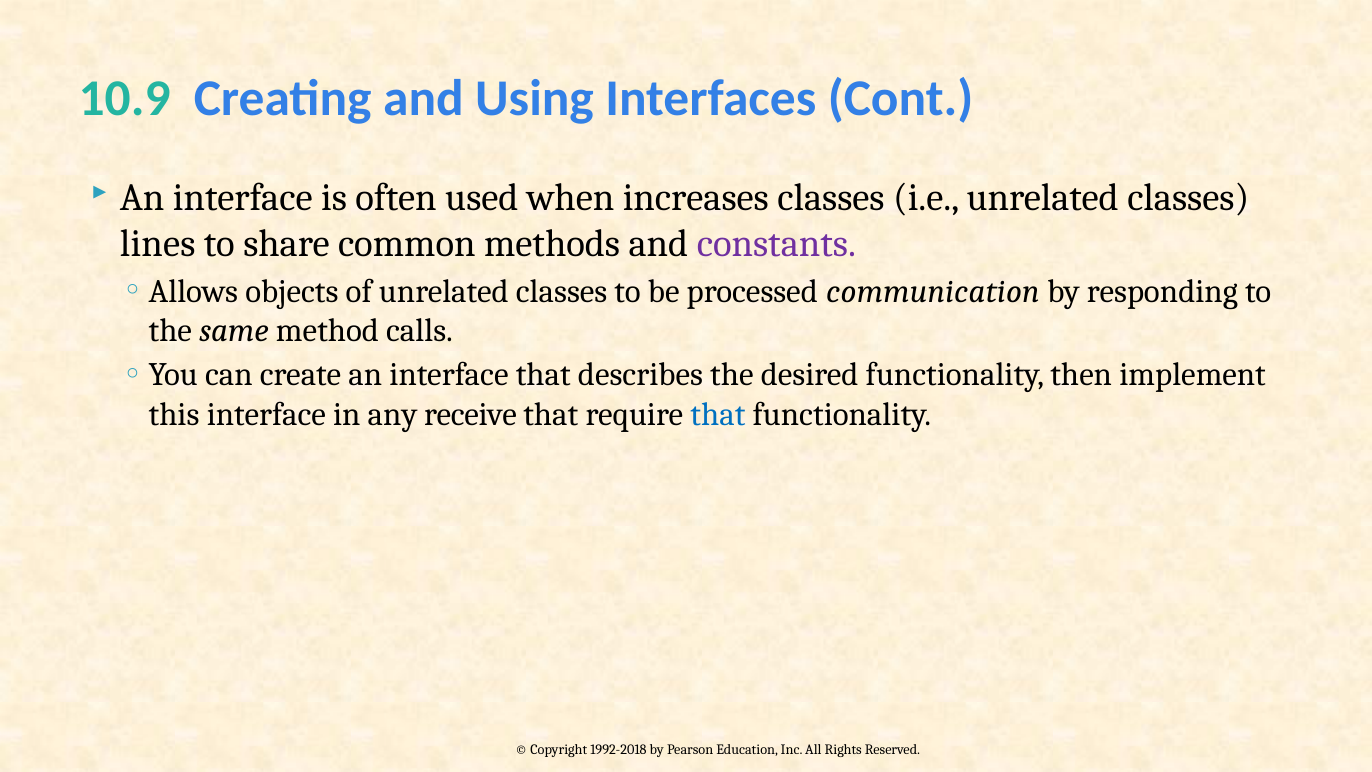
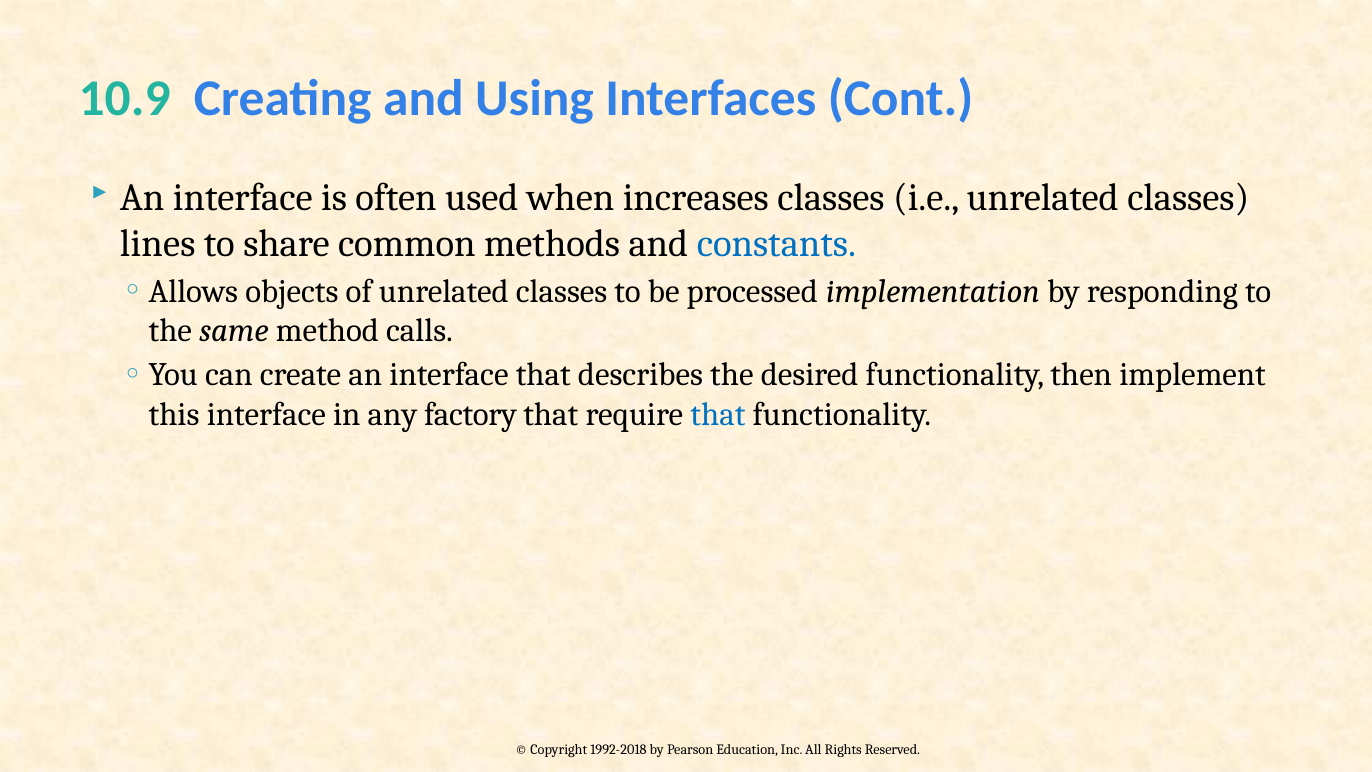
constants colour: purple -> blue (776, 244)
communication: communication -> implementation (933, 291)
receive: receive -> factory (470, 414)
